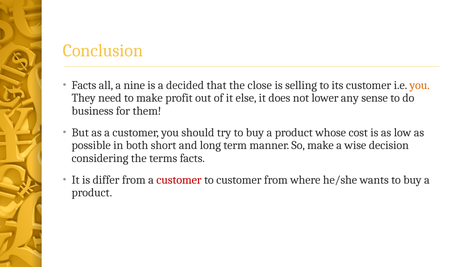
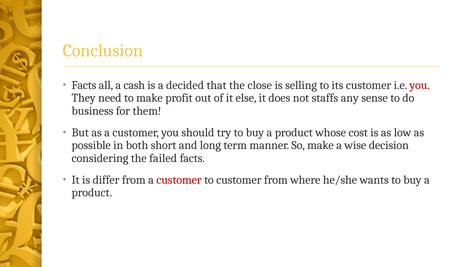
nine: nine -> cash (134, 85)
you colour: orange -> red (420, 85)
lower: lower -> staffs (325, 98)
terms: terms -> failed (163, 158)
